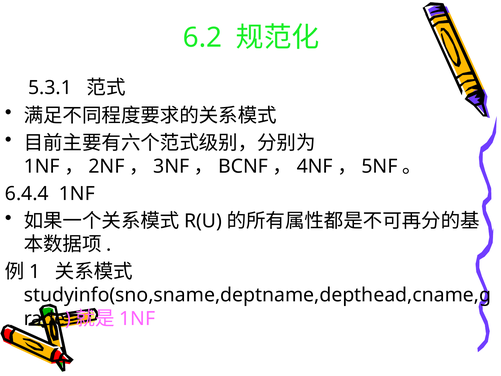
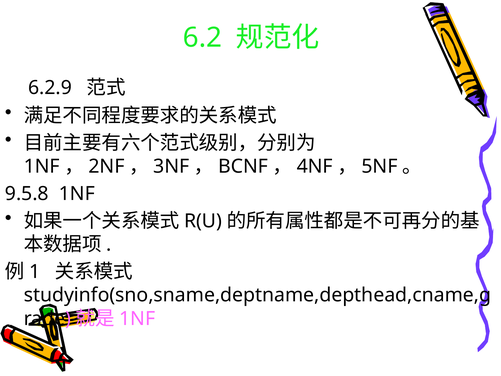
5.3.1: 5.3.1 -> 6.2.9 (50, 88)
6.4.4: 6.4.4 -> 9.5.8 (27, 194)
